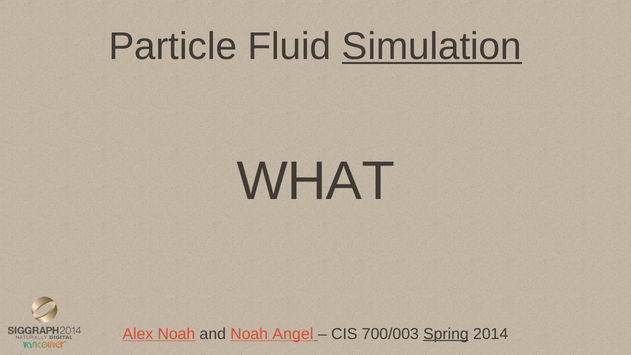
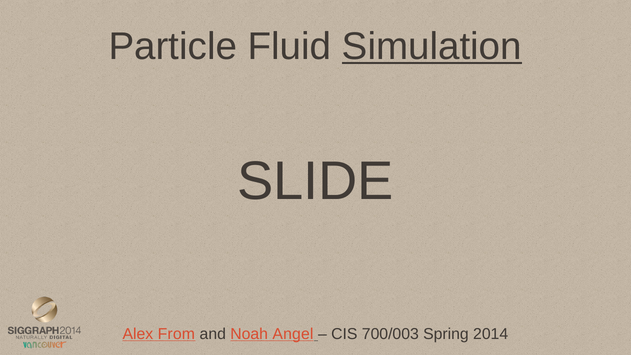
WHAT: WHAT -> SLIDE (315, 181)
Alex Noah: Noah -> From (176, 334)
Spring underline: present -> none (446, 334)
